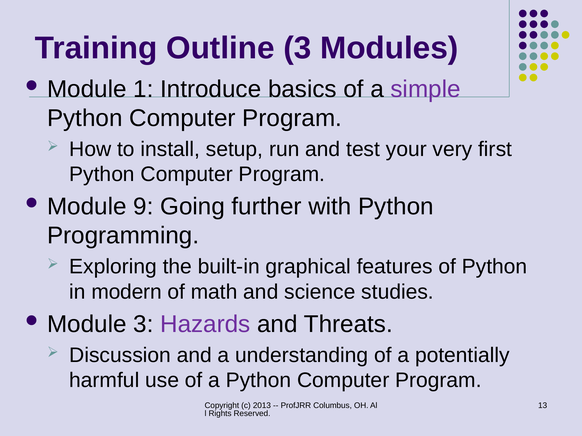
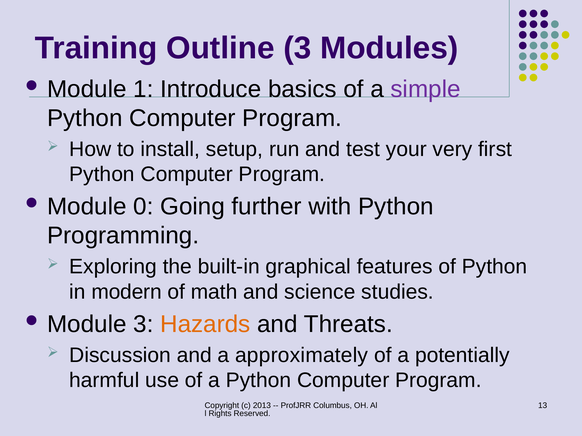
9: 9 -> 0 (143, 207)
Hazards colour: purple -> orange (205, 324)
understanding: understanding -> approximately (302, 356)
